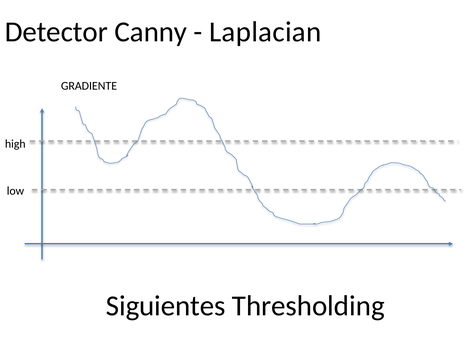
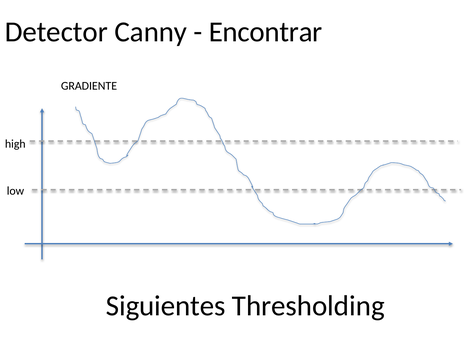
Laplacian: Laplacian -> Encontrar (266, 32)
